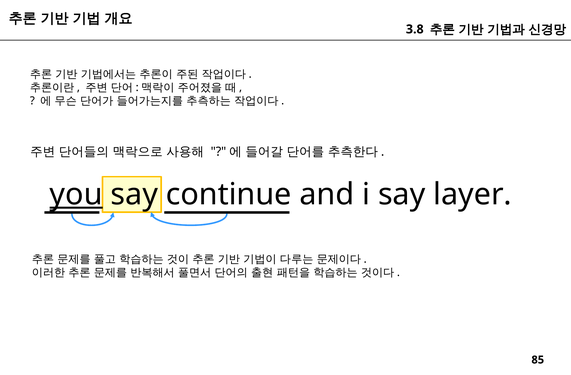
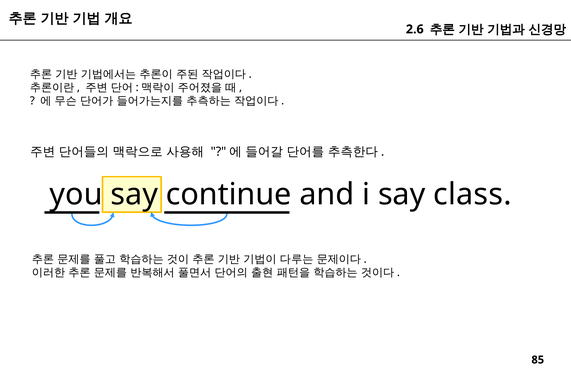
3.8: 3.8 -> 2.6 (415, 29)
you underline: present -> none (76, 195)
layer: layer -> class (472, 195)
